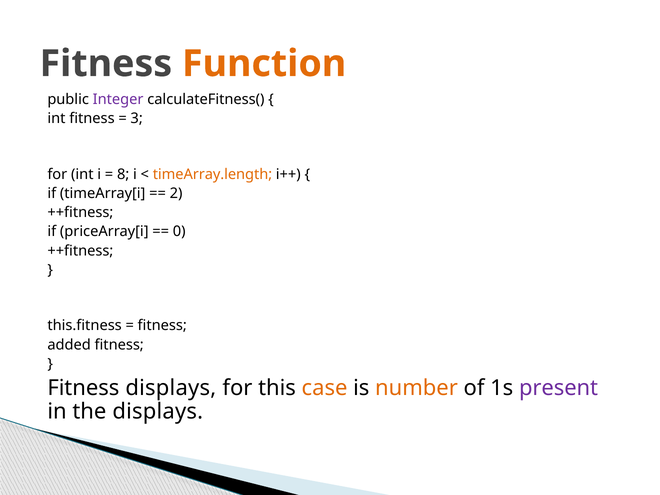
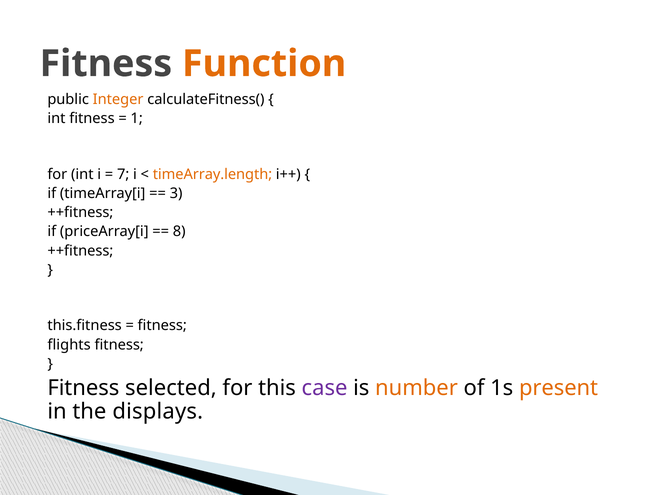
Integer colour: purple -> orange (118, 99)
3: 3 -> 1 (137, 119)
8: 8 -> 7 (123, 174)
2: 2 -> 3 (176, 193)
0: 0 -> 8 (179, 232)
added: added -> flights (69, 345)
Fitness displays: displays -> selected (171, 388)
case colour: orange -> purple (325, 388)
present colour: purple -> orange (559, 388)
